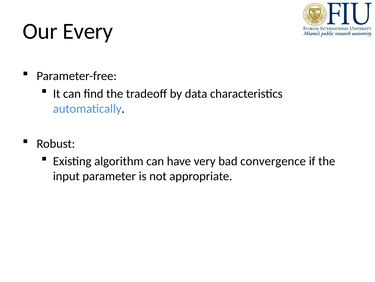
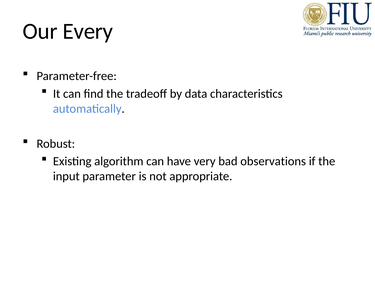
convergence: convergence -> observations (273, 161)
